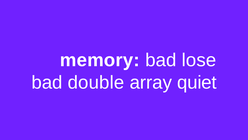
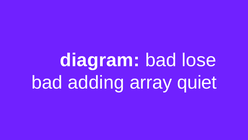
memory: memory -> diagram (100, 60)
double: double -> adding (96, 82)
